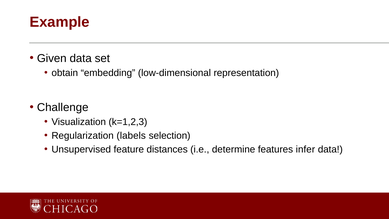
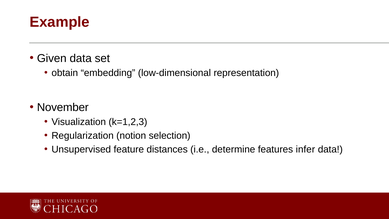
Challenge: Challenge -> November (63, 107)
labels: labels -> notion (131, 136)
